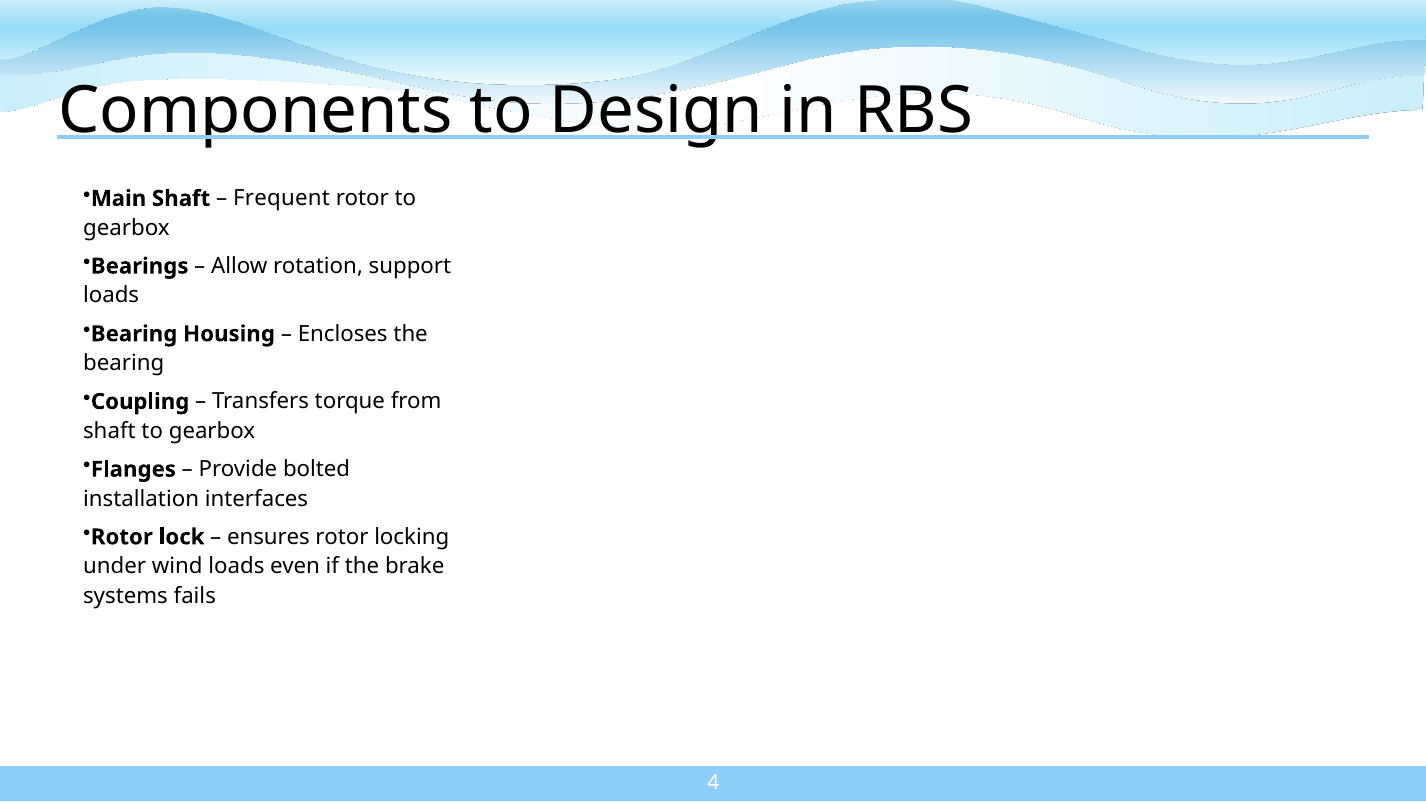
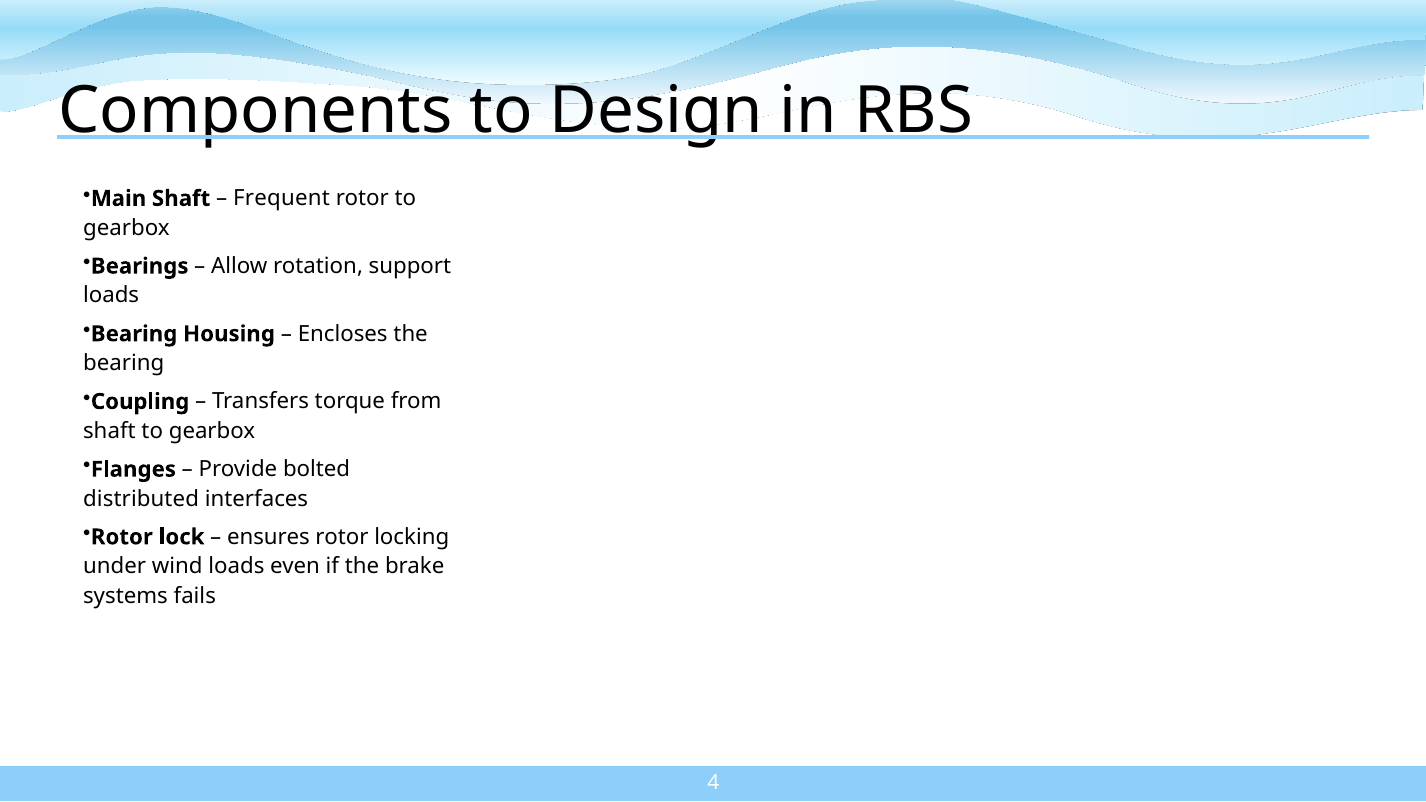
installation: installation -> distributed (141, 499)
